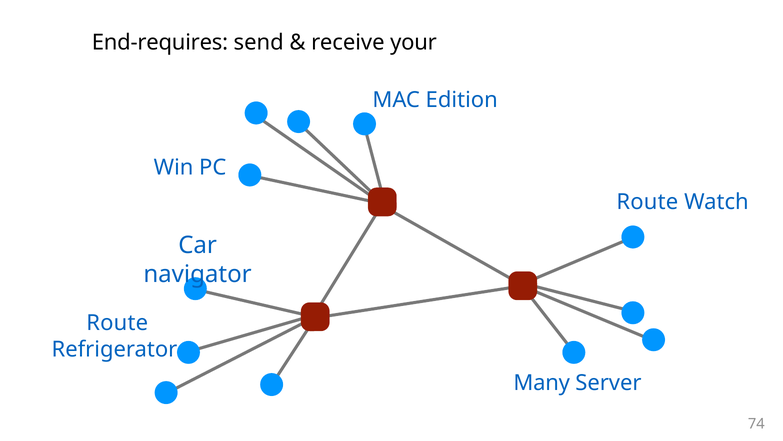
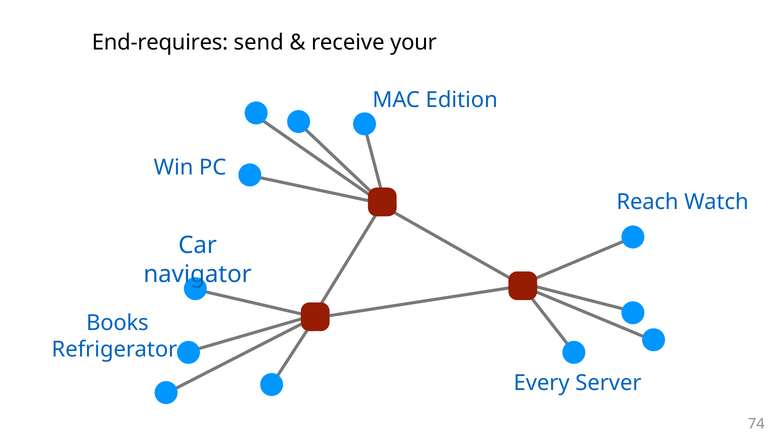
Route: Route -> Reach (648, 202)
Route: Route -> Books (117, 323)
Many: Many -> Every (542, 382)
